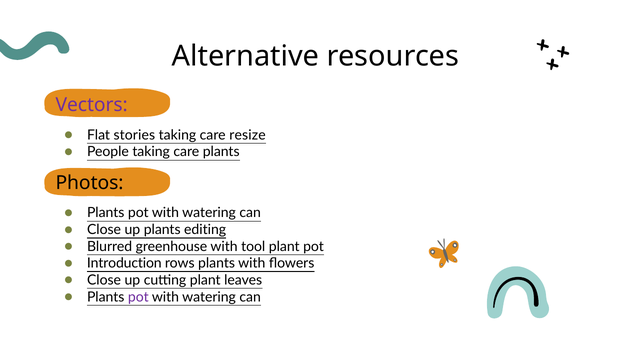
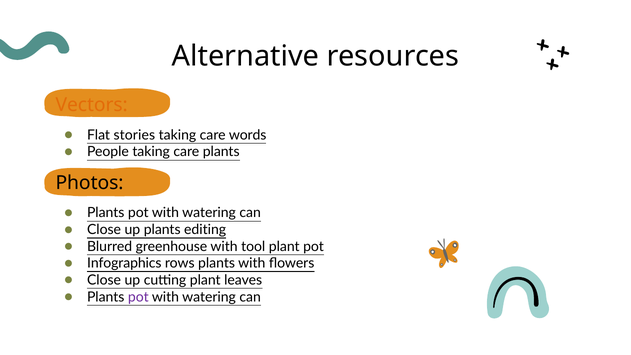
Vectors colour: purple -> orange (92, 105)
resize: resize -> words (248, 135)
Introduction: Introduction -> Infographics (124, 263)
